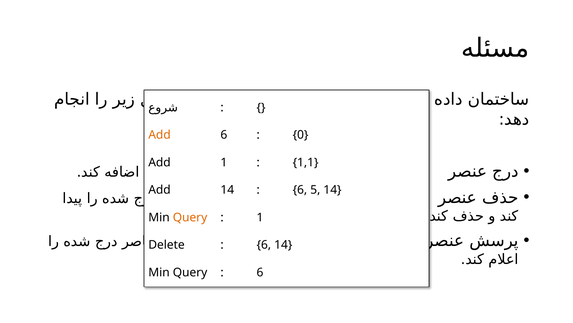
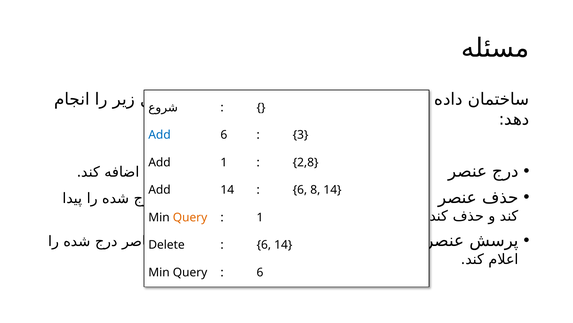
Add colour: orange -> blue (160, 135)
0: 0 -> 3 (301, 135)
1,1: 1,1 -> 2,8 (306, 162)
5: 5 -> 8 (315, 190)
